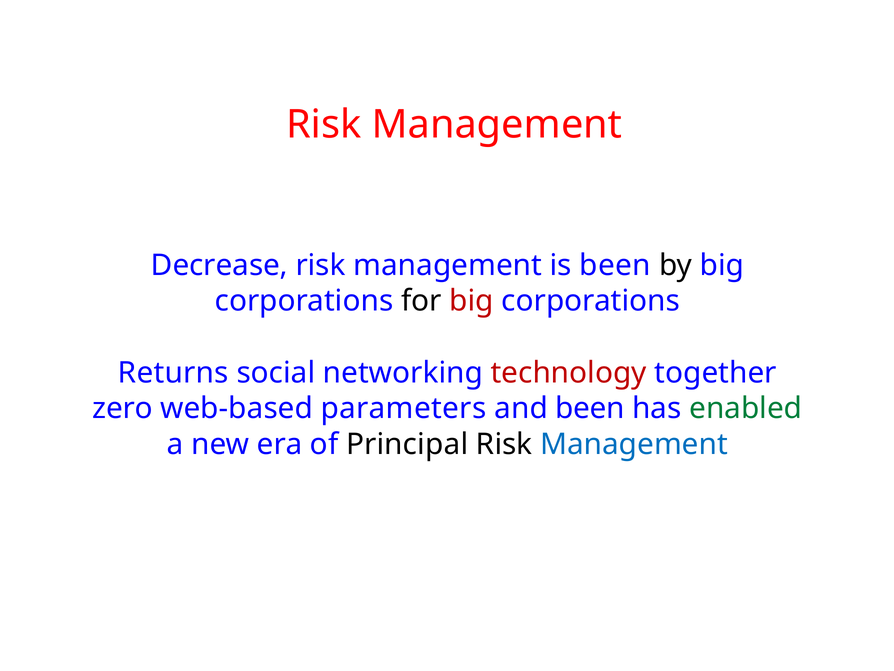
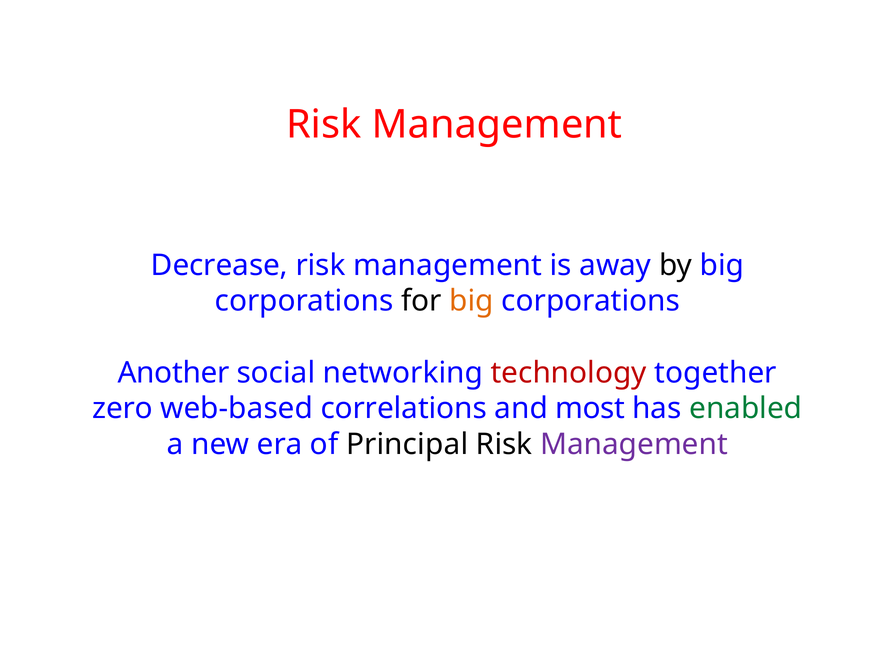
is been: been -> away (615, 265)
big colour: red -> orange (472, 301)
Returns: Returns -> Another (174, 372)
parameters: parameters -> correlations (404, 408)
and been: been -> most (590, 408)
Management colour: blue -> purple (634, 444)
